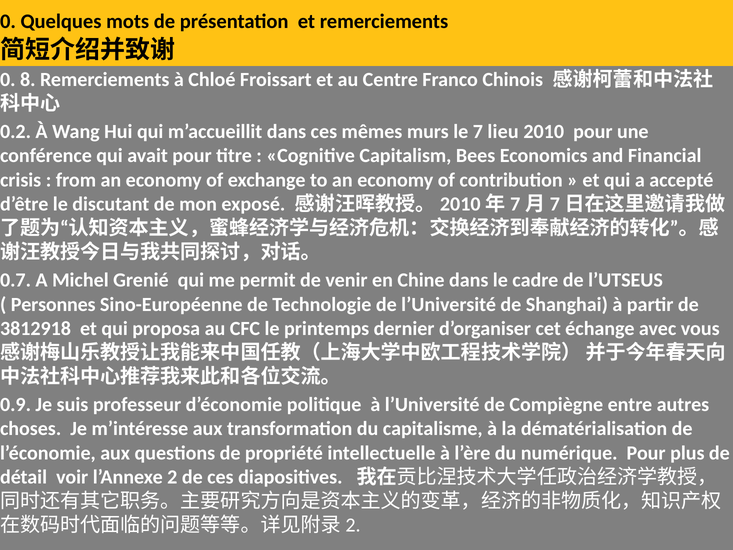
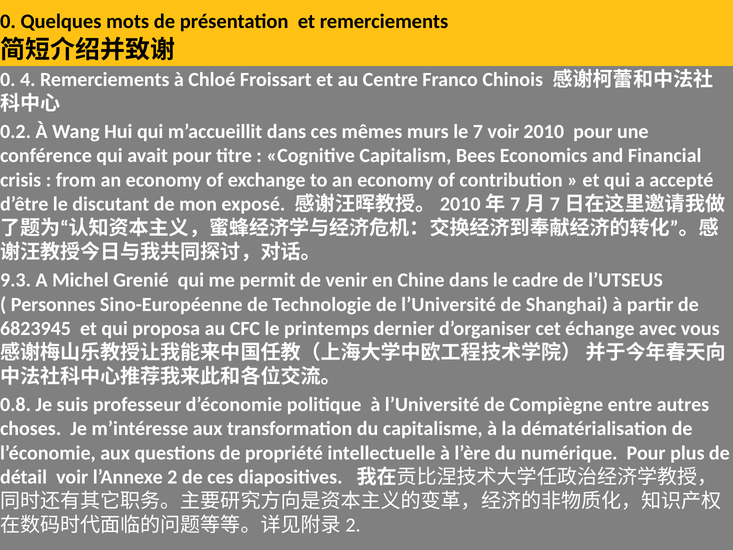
8: 8 -> 4 (28, 79)
7 lieu: lieu -> voir (503, 132)
0.7: 0.7 -> 9.3 (15, 280)
3812918: 3812918 -> 6823945 (35, 328)
0.9: 0.9 -> 0.8 (15, 405)
